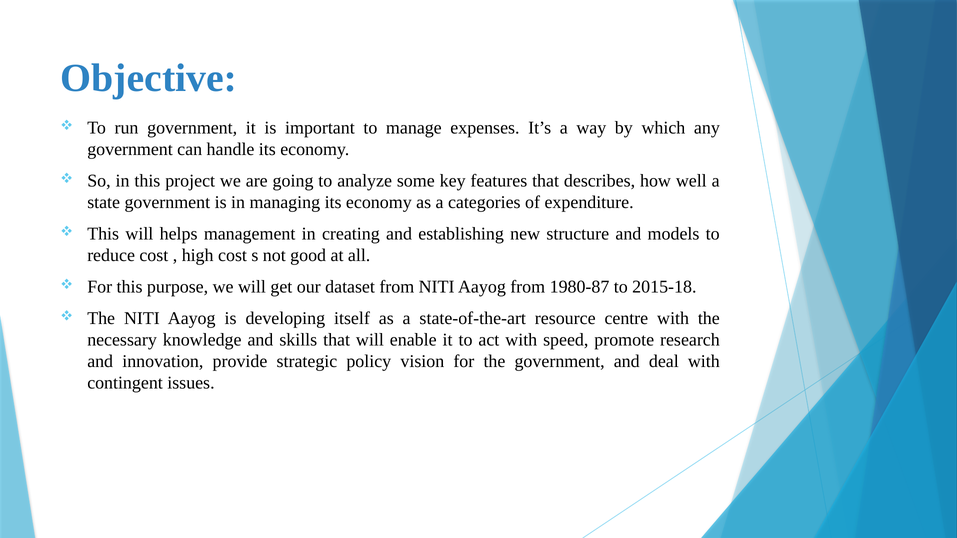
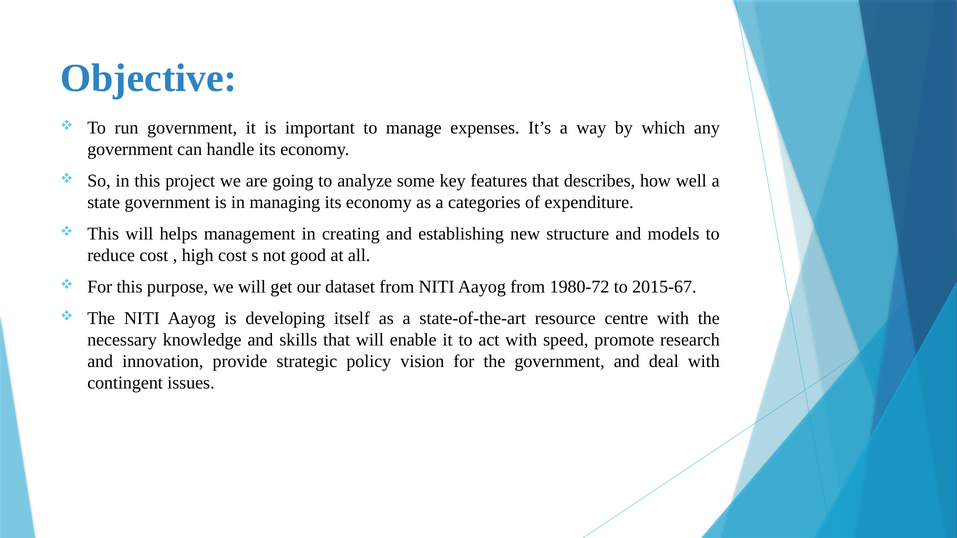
1980-87: 1980-87 -> 1980-72 (580, 287)
2015-18: 2015-18 -> 2015-67 (664, 287)
